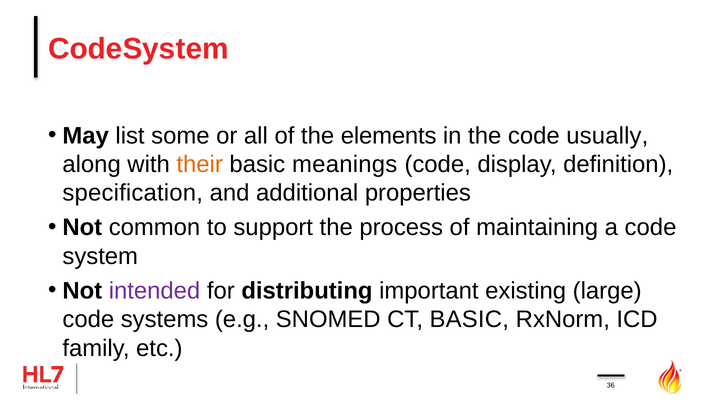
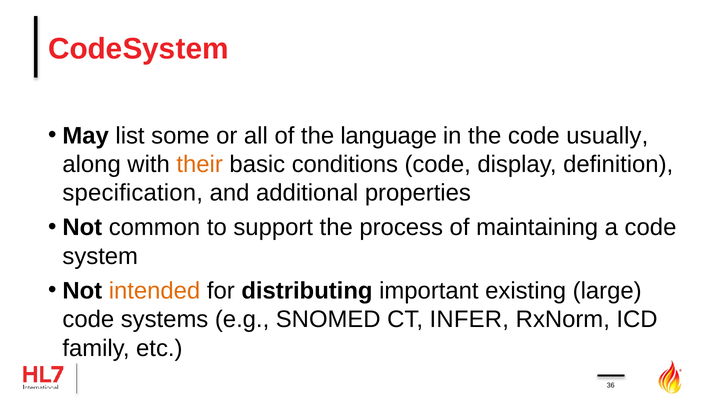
elements: elements -> language (389, 136)
meanings: meanings -> conditions (345, 164)
intended colour: purple -> orange (155, 291)
CT BASIC: BASIC -> INFER (469, 319)
